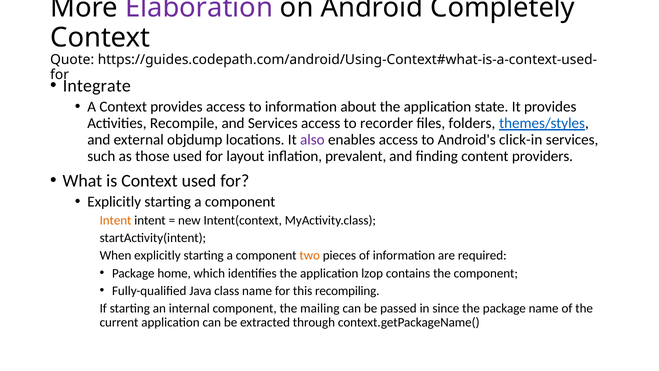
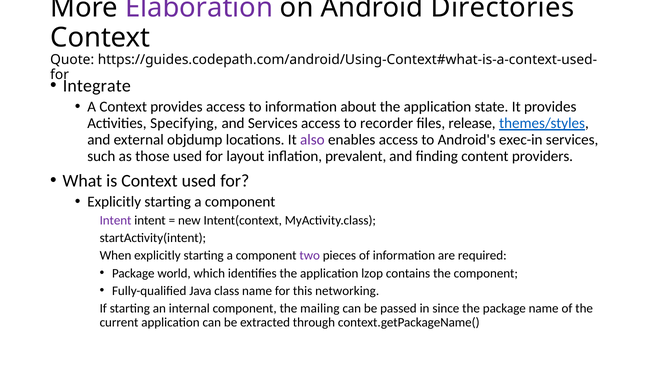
Completely: Completely -> Directories (502, 8)
Recompile: Recompile -> Specifying (184, 123)
folders: folders -> release (472, 123)
click-in: click-in -> exec-in (521, 140)
Intent colour: orange -> purple (116, 220)
two colour: orange -> purple (310, 255)
home: home -> world (174, 273)
recompiling: recompiling -> networking (347, 290)
